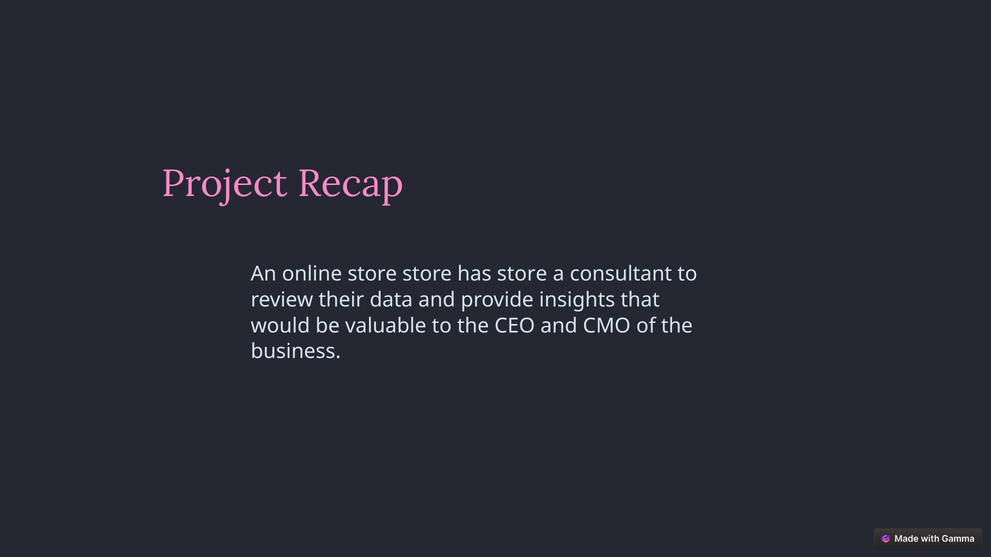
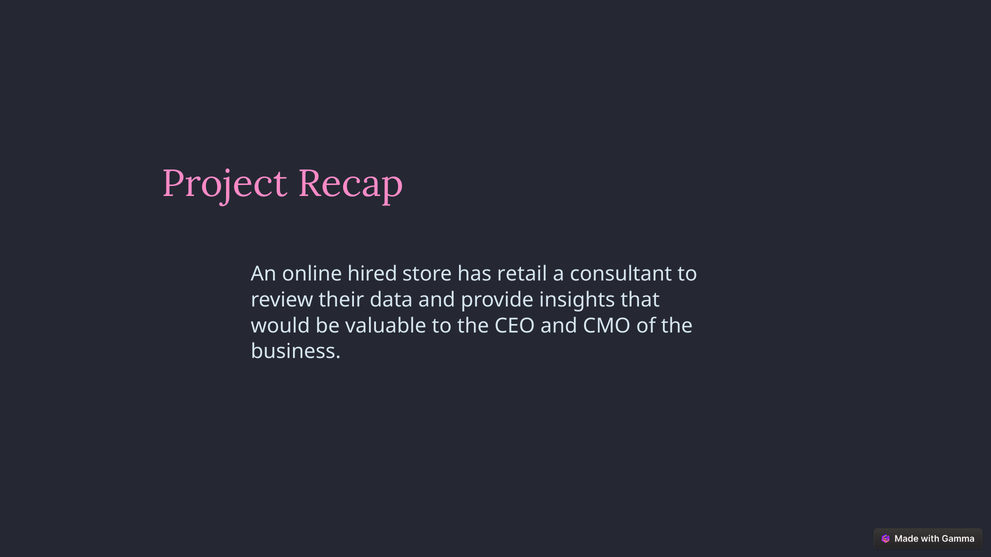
online store: store -> hired (372, 274)
has store: store -> retail (522, 274)
